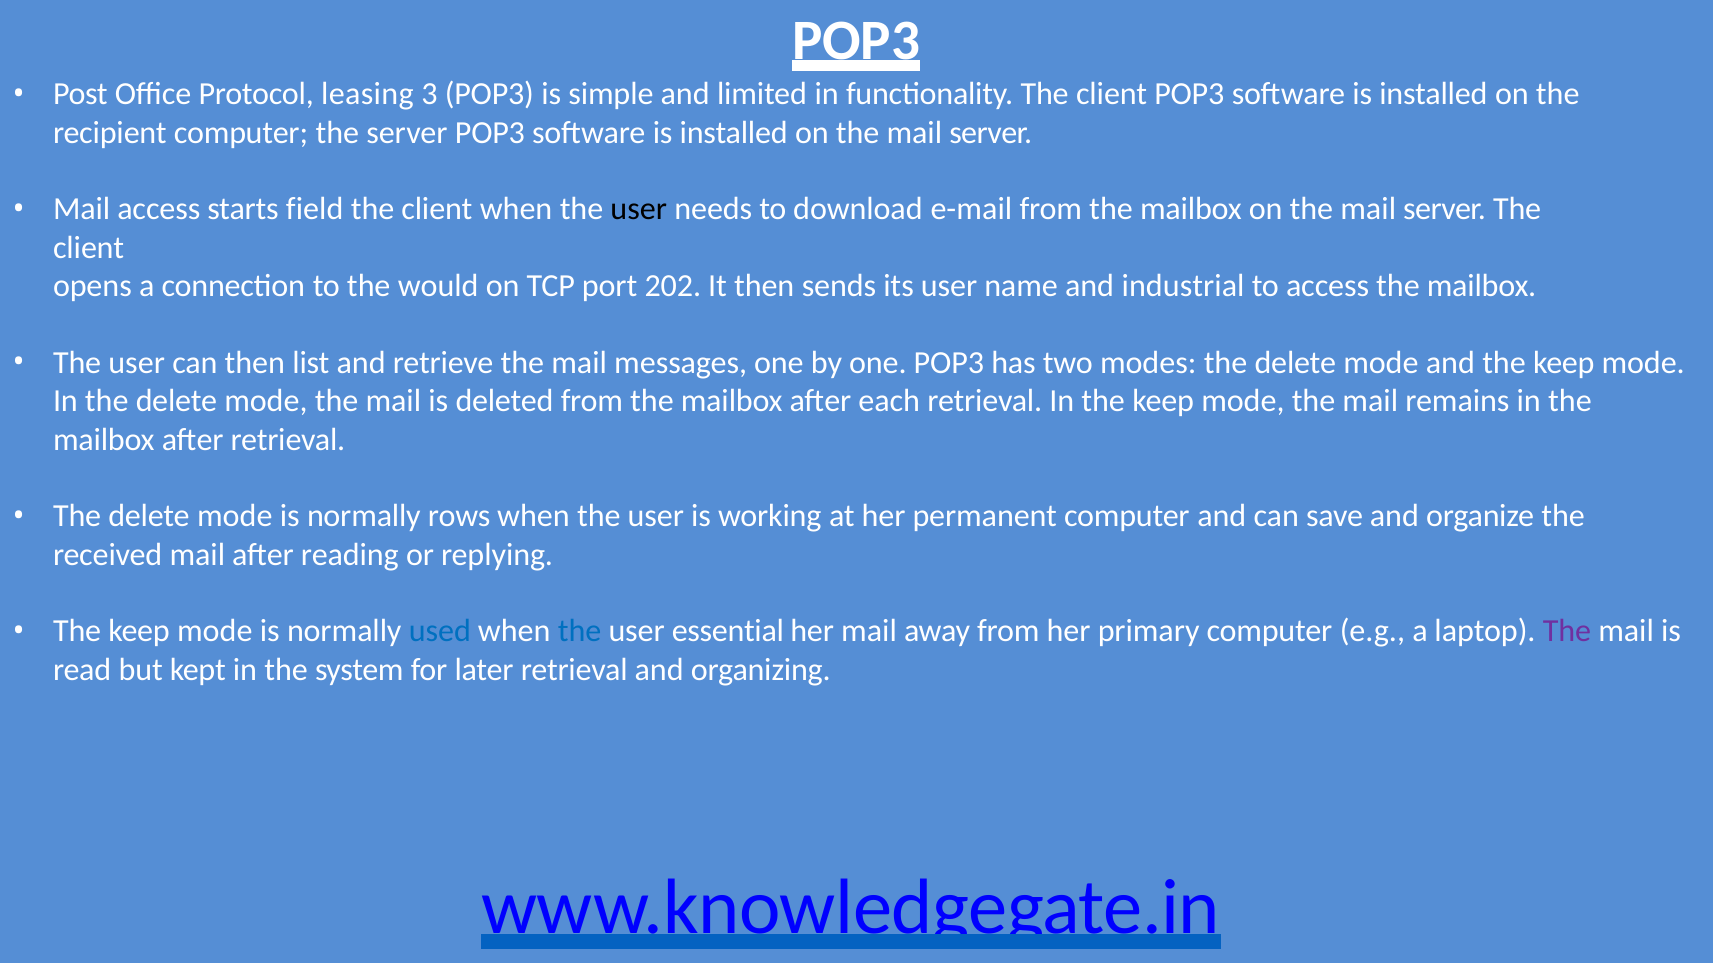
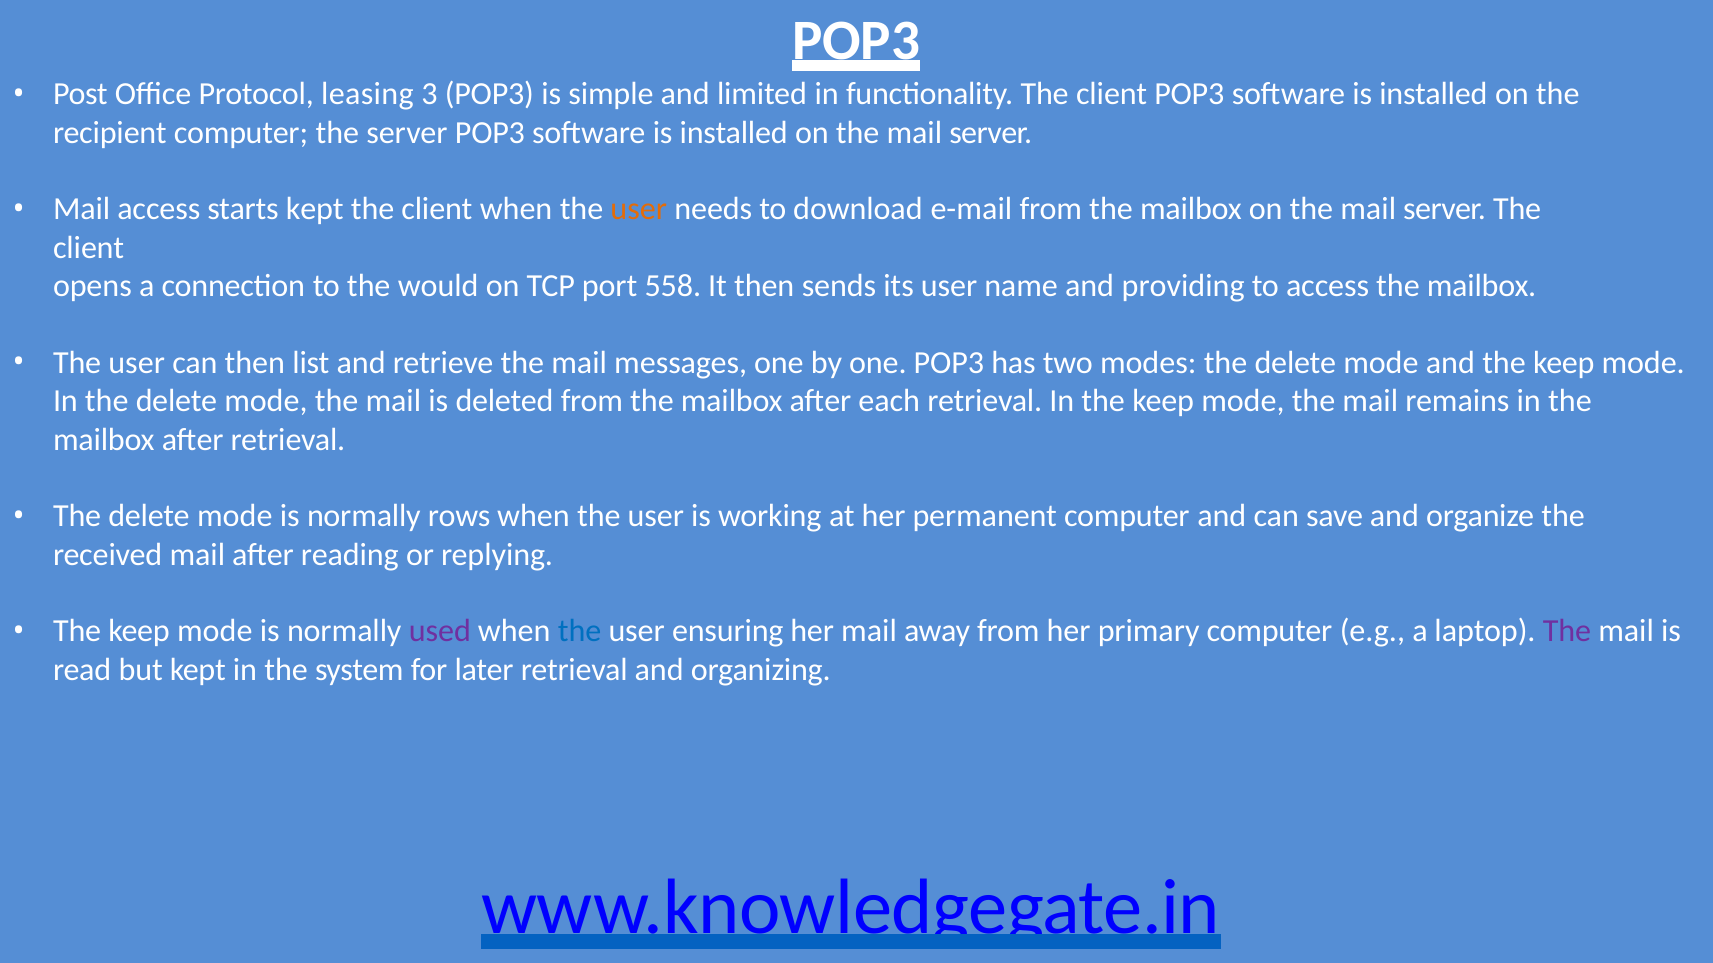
starts field: field -> kept (315, 209)
user colour: black -> orange (639, 209)
202: 202 -> 558 (673, 286)
industrial: industrial -> providing (1183, 286)
used colour: blue -> purple (440, 631)
essential: essential -> ensuring (728, 631)
